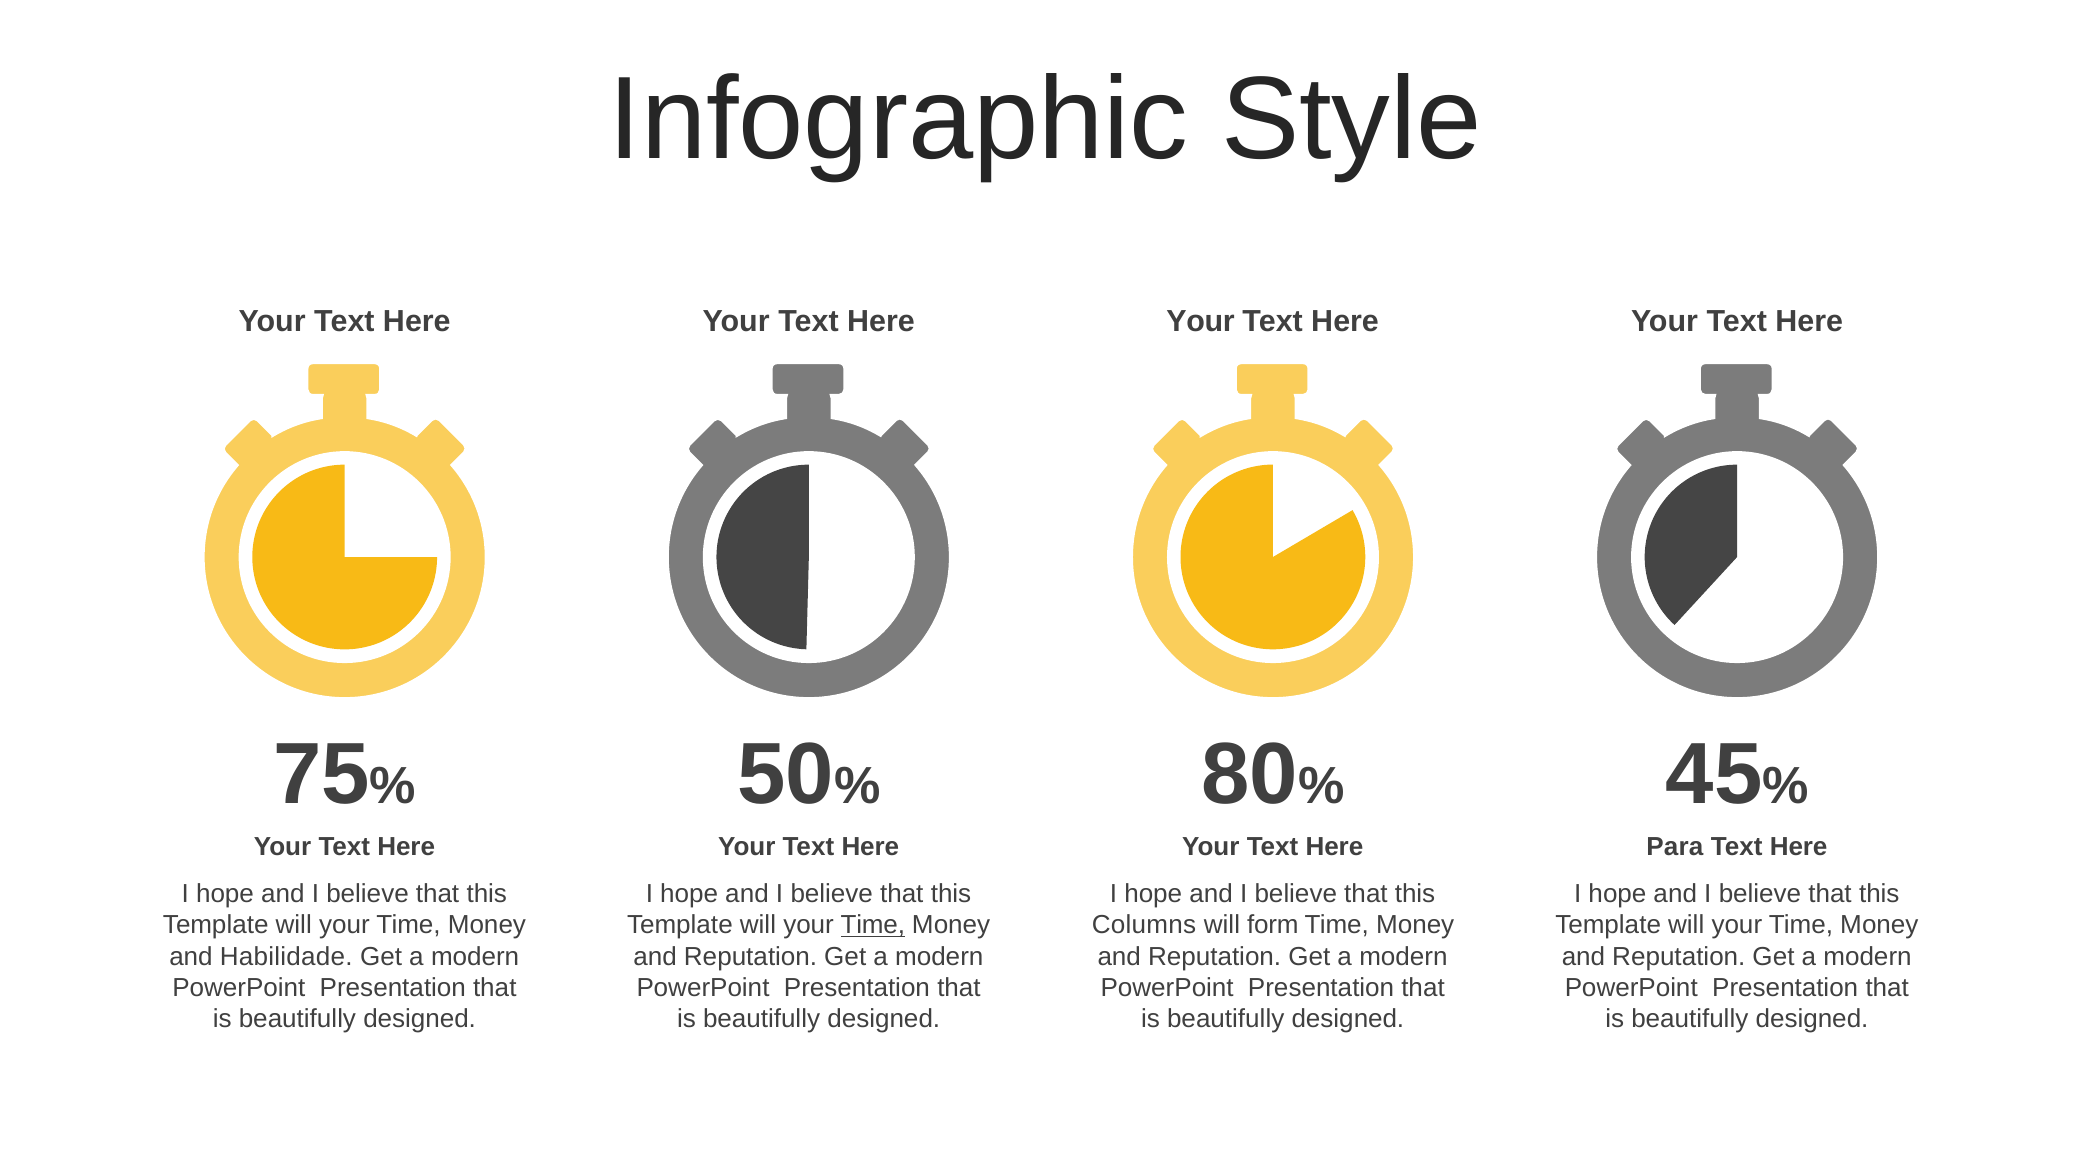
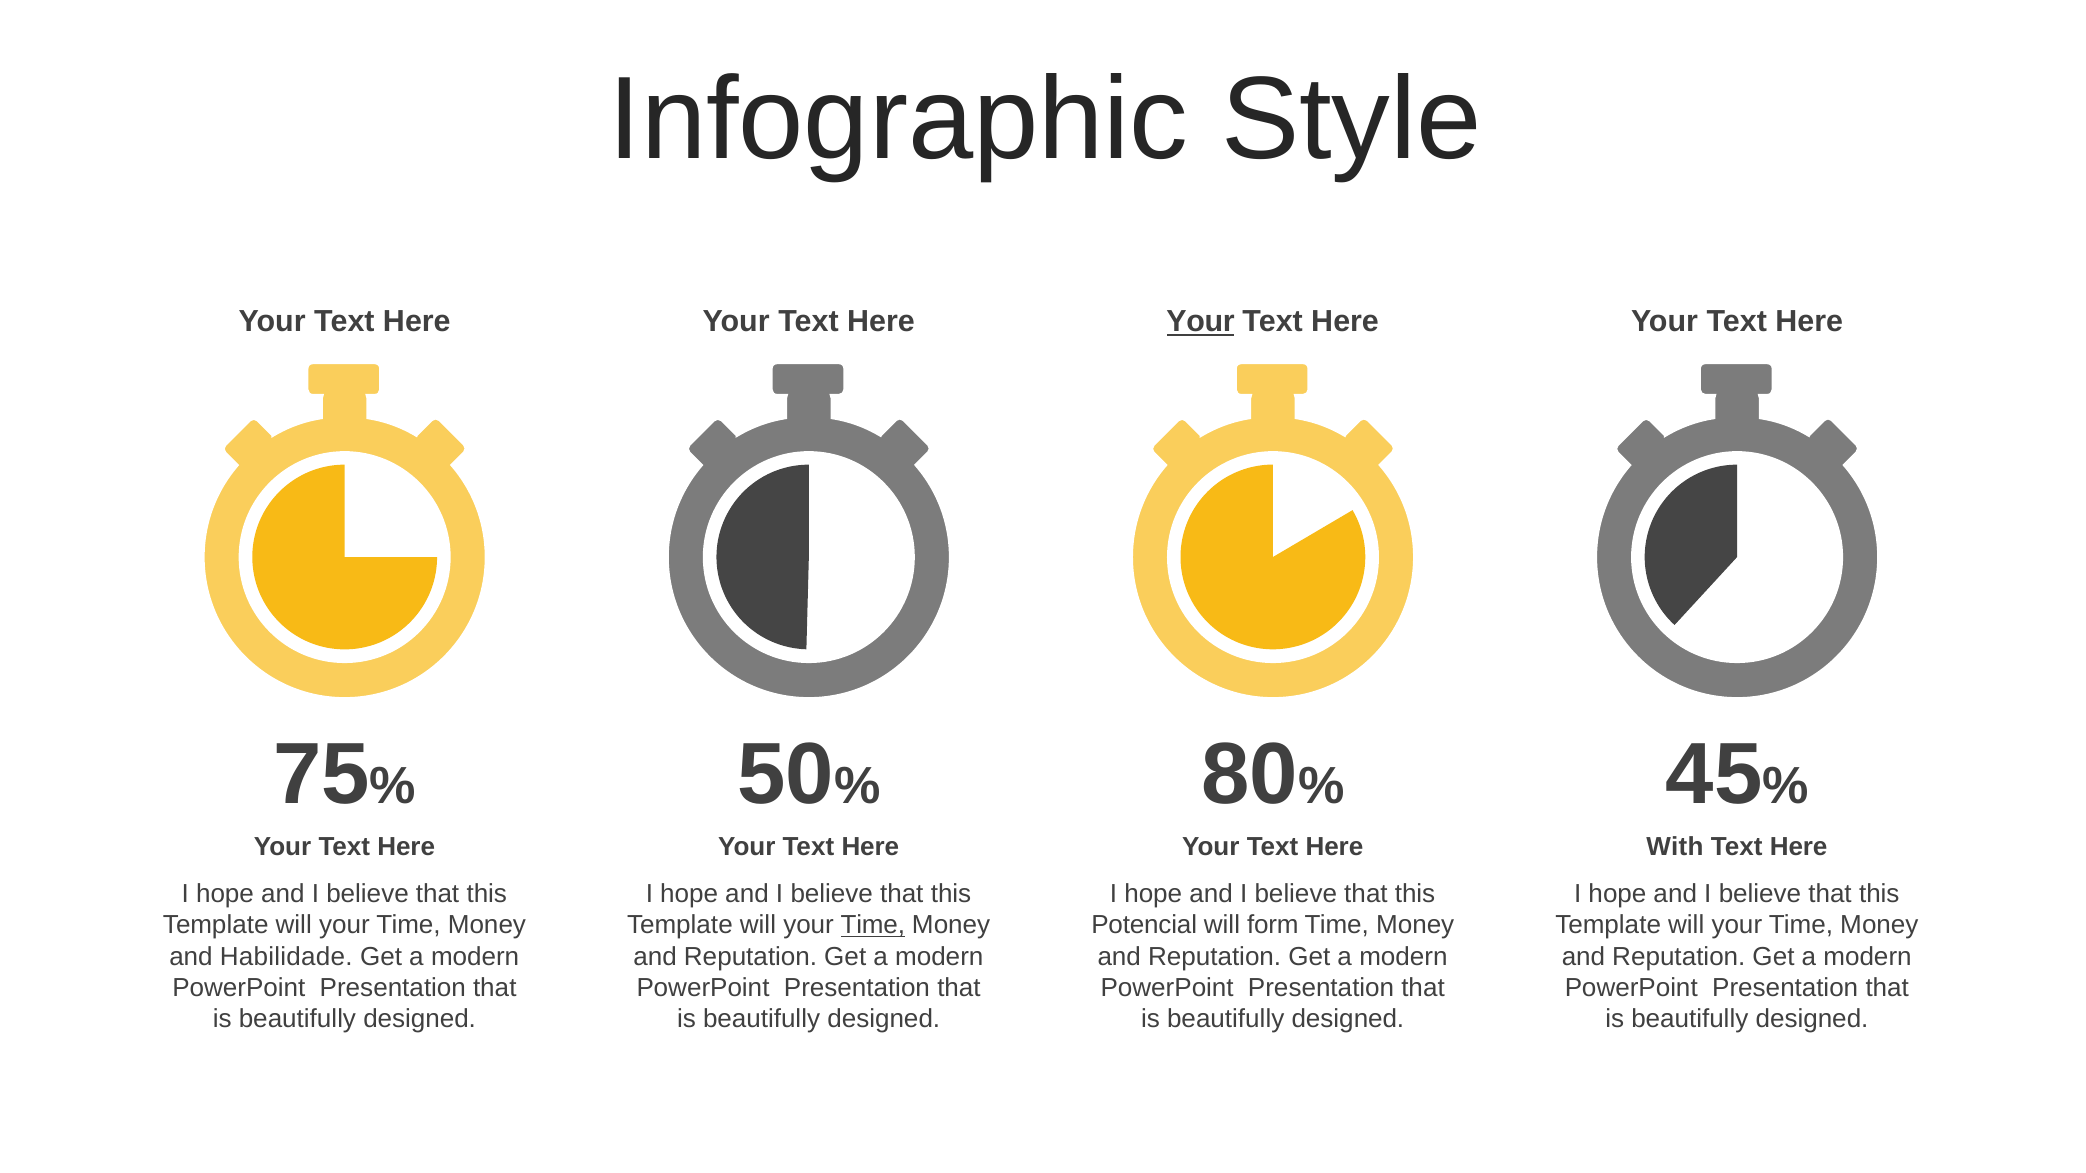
Your underline: none -> present (1201, 322)
Para: Para -> With (1675, 847)
Columns: Columns -> Potencial (1144, 926)
